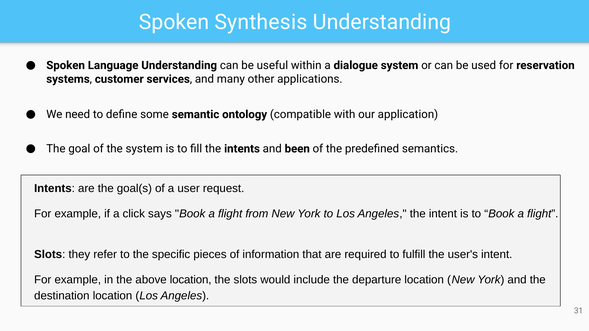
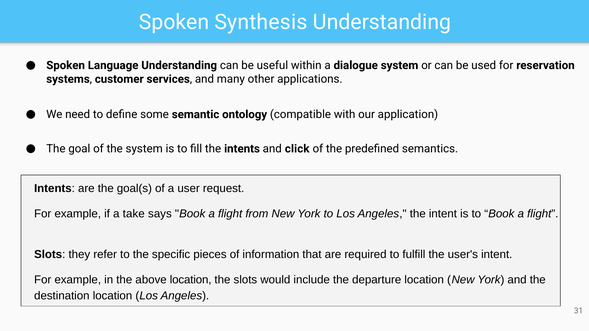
been: been -> click (297, 149)
click: click -> take (134, 214)
